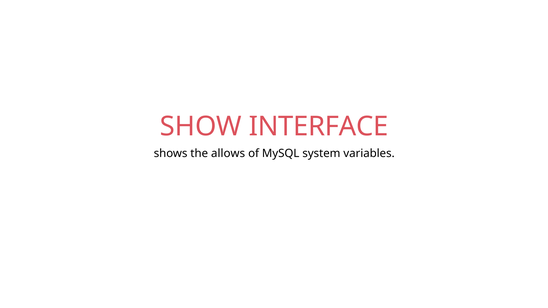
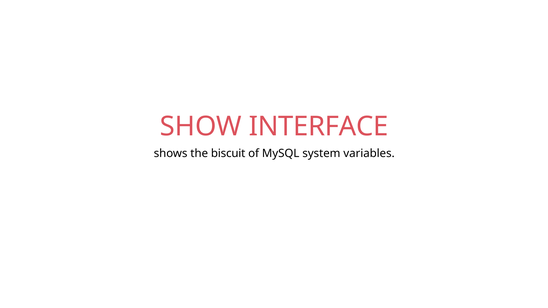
allows: allows -> biscuit (228, 154)
